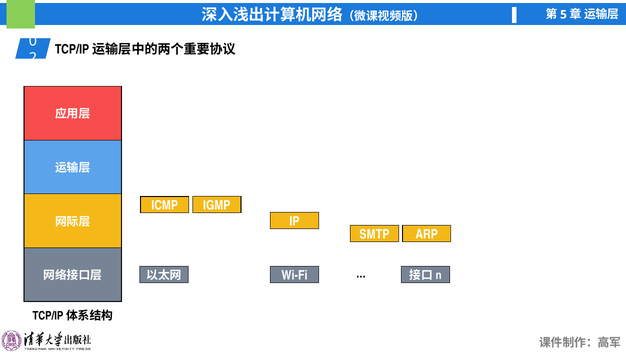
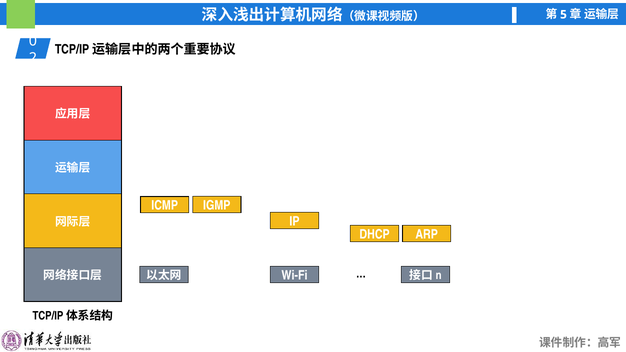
SMTP: SMTP -> DHCP (375, 234)
